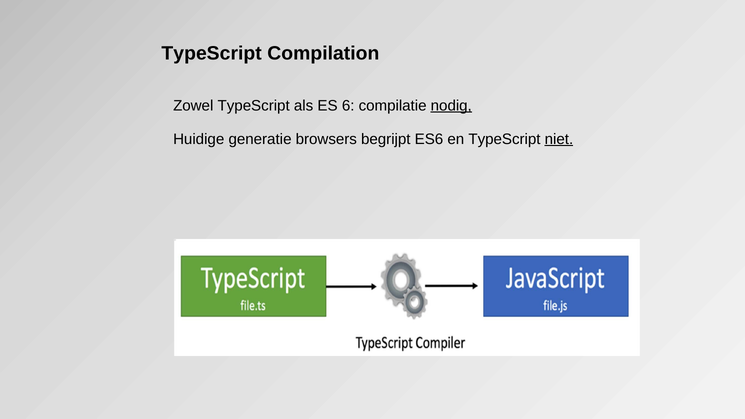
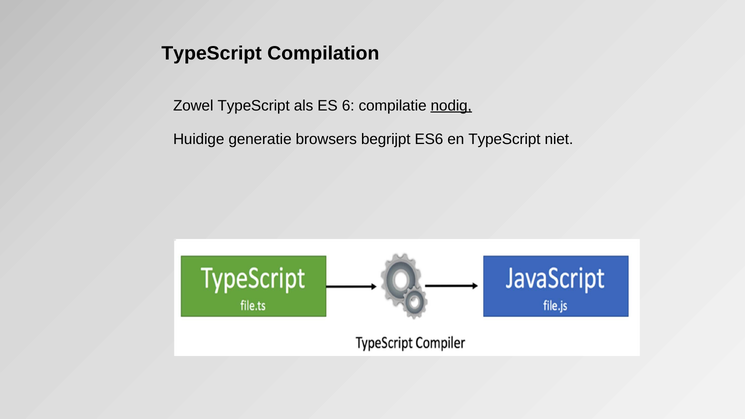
niet underline: present -> none (559, 139)
